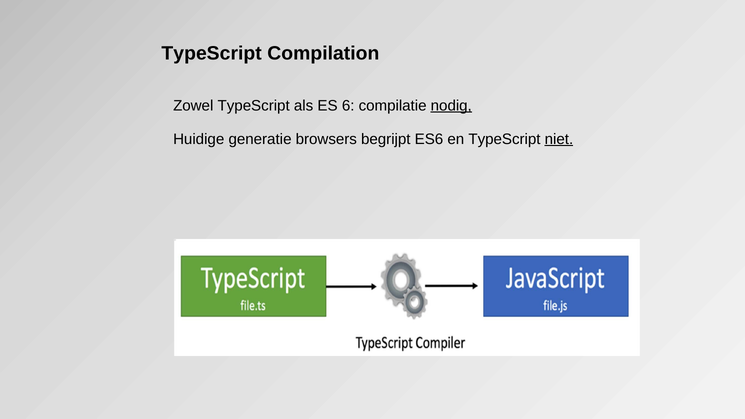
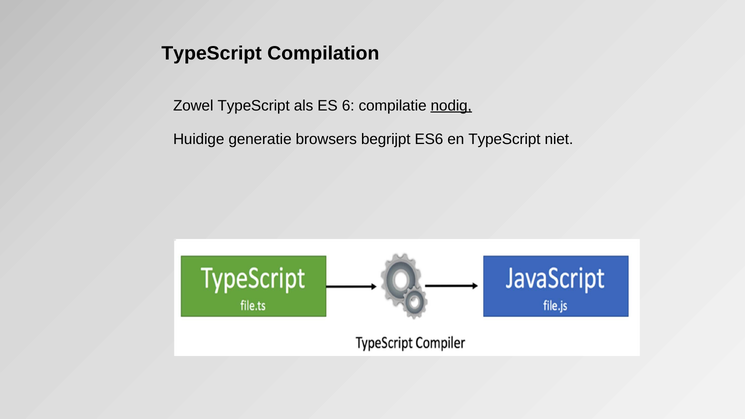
niet underline: present -> none (559, 139)
